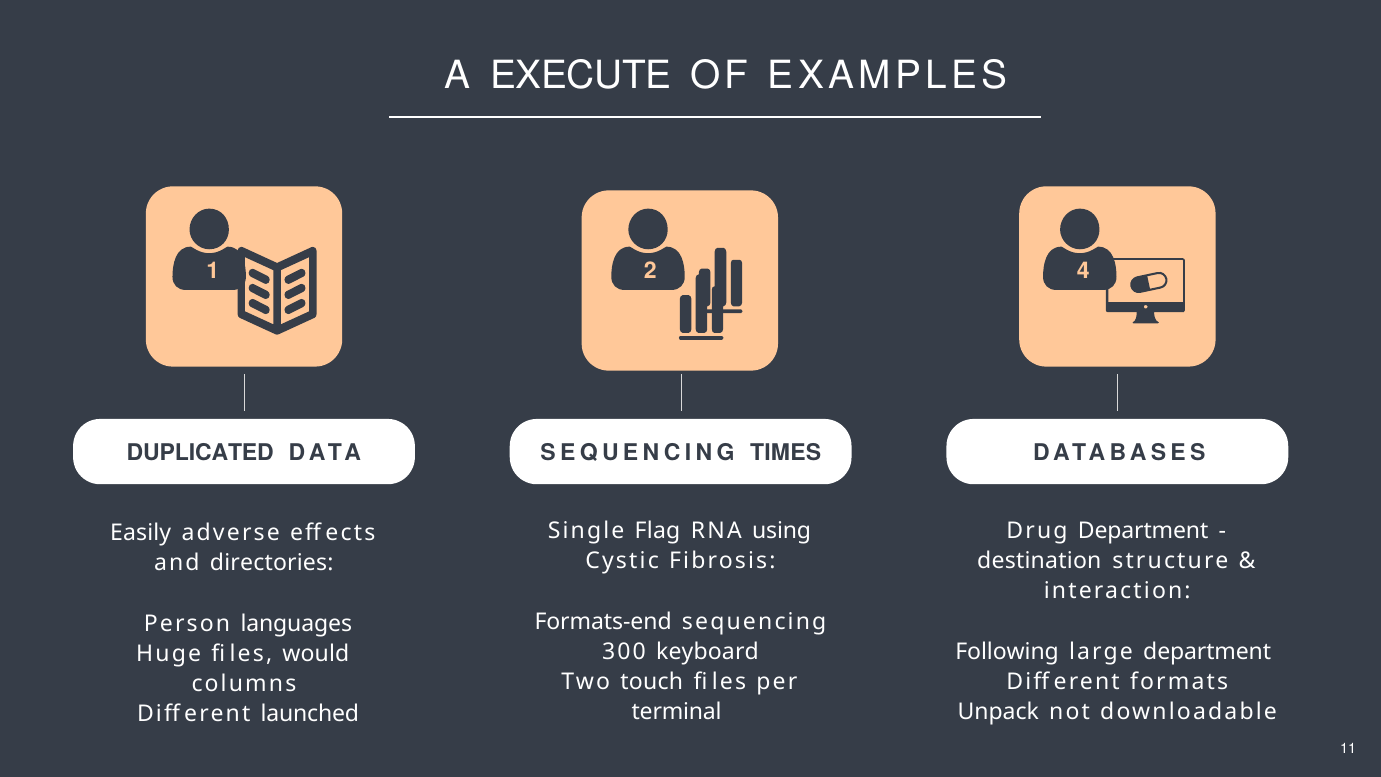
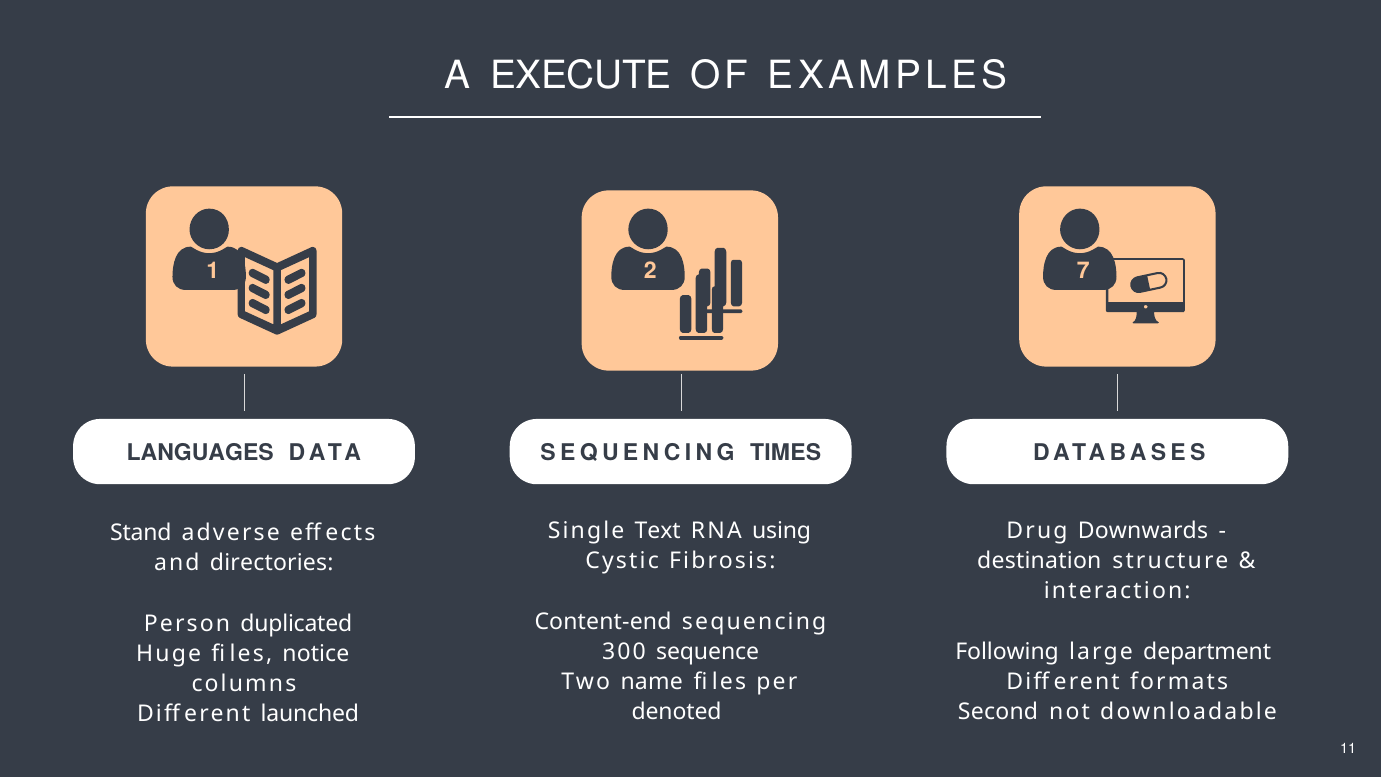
4: 4 -> 7 (1083, 271)
DUPLICATED: DUPLICATED -> LANGUAGES (200, 453)
Flag: Flag -> Text (658, 531)
Drug Department: Department -> Downwards (1143, 531)
Easily: Easily -> Stand (141, 533)
Formats-end: Formats-end -> Content-end (603, 622)
languages: languages -> duplicated (296, 624)
keyboard: keyboard -> sequence (708, 652)
would: would -> notice (316, 654)
touch: touch -> name (652, 682)
terminal: terminal -> denoted (677, 712)
Unpack: Unpack -> Second (998, 712)
